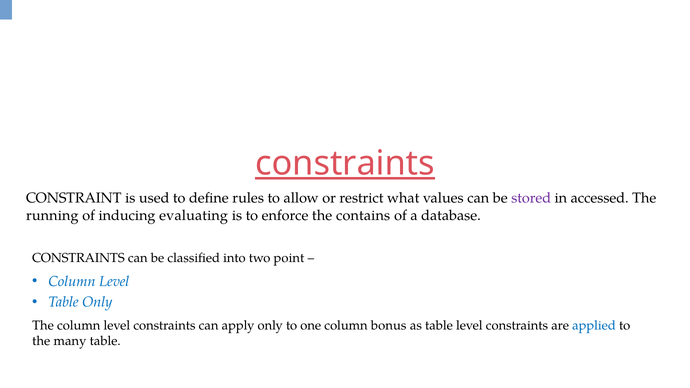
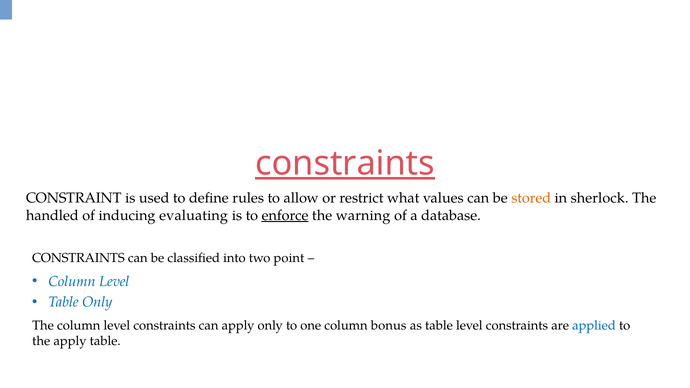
stored colour: purple -> orange (531, 198)
accessed: accessed -> sherlock (600, 198)
running: running -> handled (52, 215)
enforce underline: none -> present (285, 215)
contains: contains -> warning (363, 215)
the many: many -> apply (70, 341)
